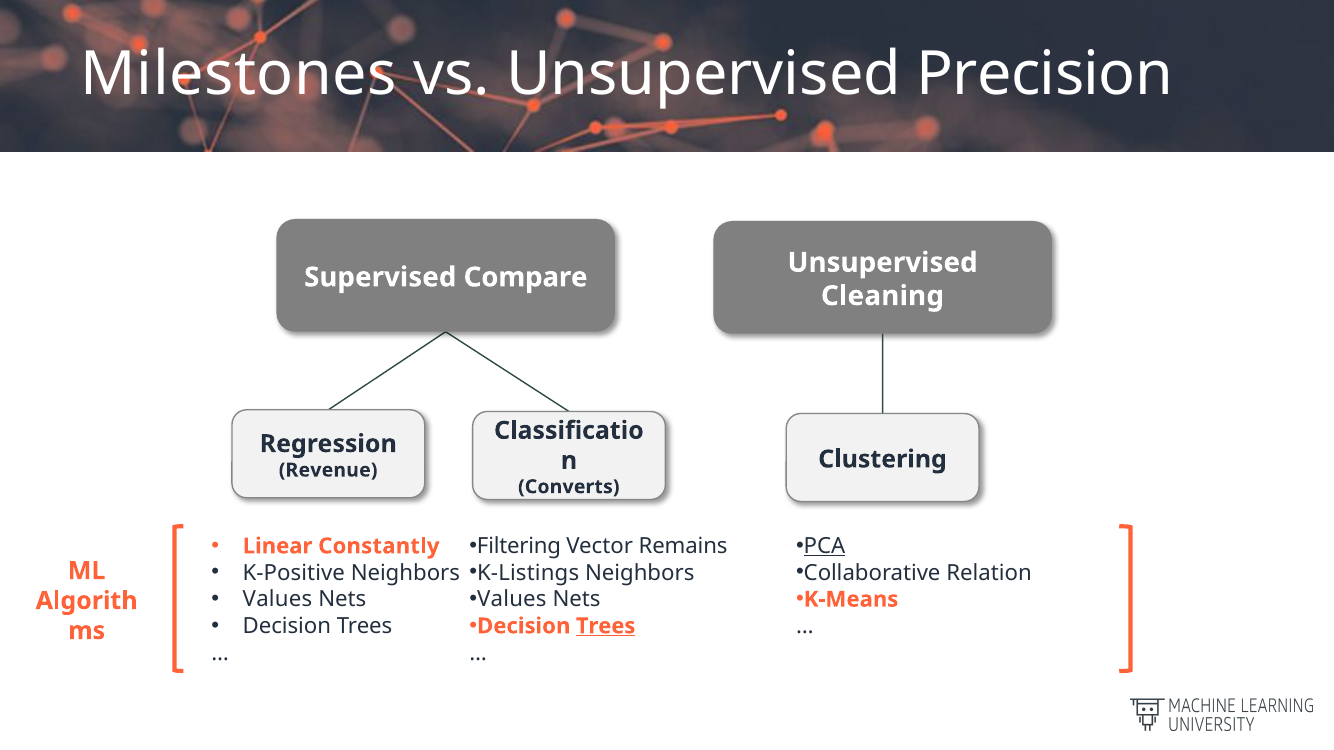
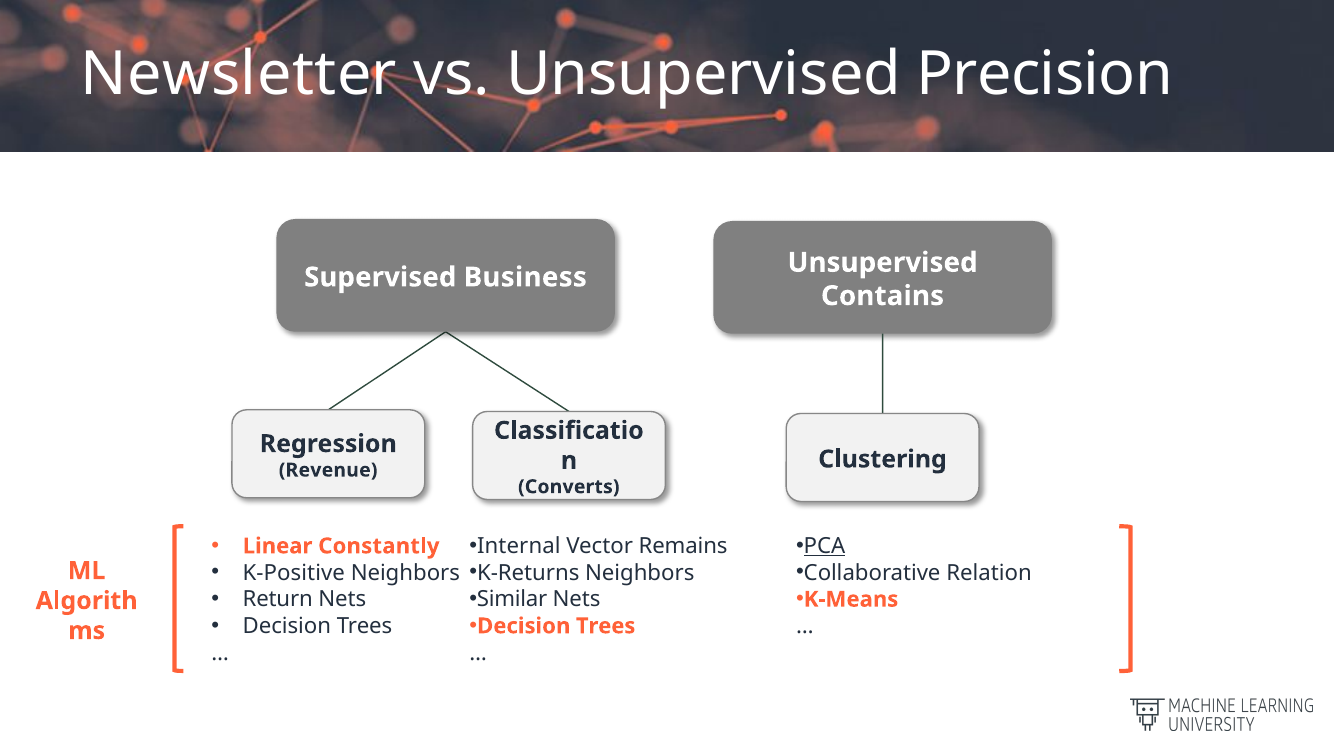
Milestones: Milestones -> Newsletter (239, 75)
Compare: Compare -> Business (525, 277)
Cleaning: Cleaning -> Contains (882, 296)
Filtering: Filtering -> Internal (519, 546)
K-Listings: K-Listings -> K-Returns (528, 573)
Values: Values -> Return (278, 600)
Values: Values -> Similar (512, 600)
Trees underline: present -> none (606, 626)
